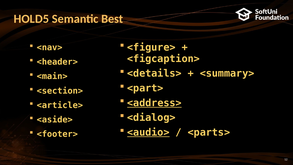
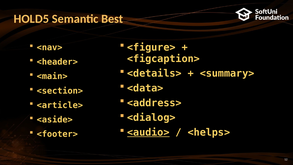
<part>: <part> -> <data> (145, 88)
<address> underline: present -> none (154, 103)
<parts>: <parts> -> <helps> (209, 132)
